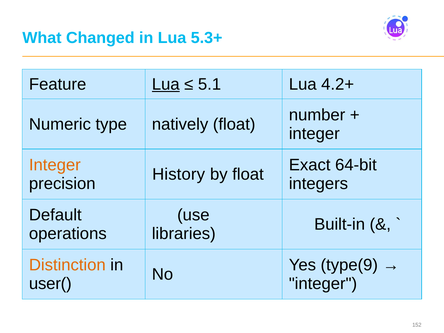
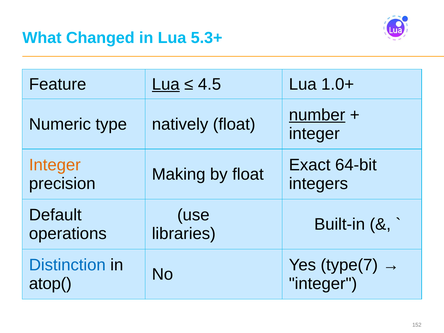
5.1: 5.1 -> 4.5 (210, 84)
4.2+: 4.2+ -> 1.0+ (338, 84)
number underline: none -> present (317, 115)
History: History -> Making (179, 174)
Distinction colour: orange -> blue (67, 265)
type(9: type(9 -> type(7 (349, 265)
user(: user( -> atop( (50, 284)
